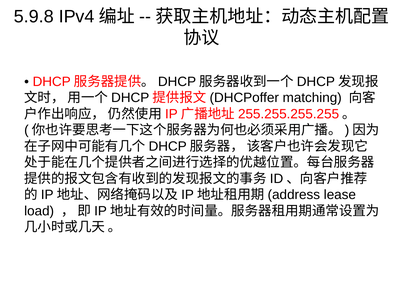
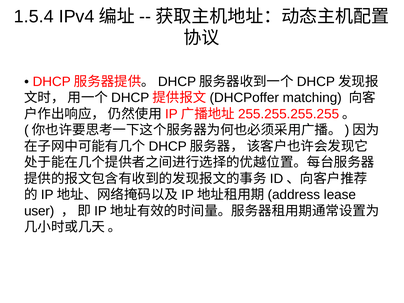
5.9.8: 5.9.8 -> 1.5.4 (34, 16)
load: load -> user (39, 211)
